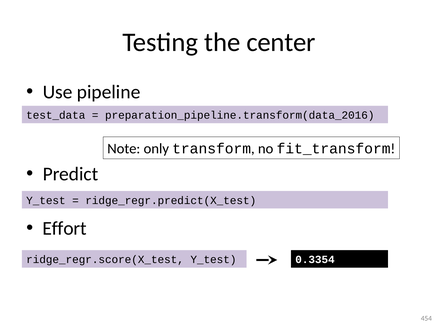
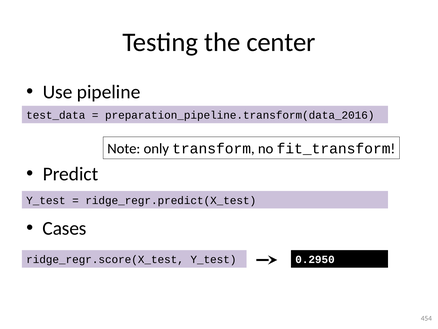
Effort: Effort -> Cases (65, 228)
0.3354: 0.3354 -> 0.2950 (315, 259)
